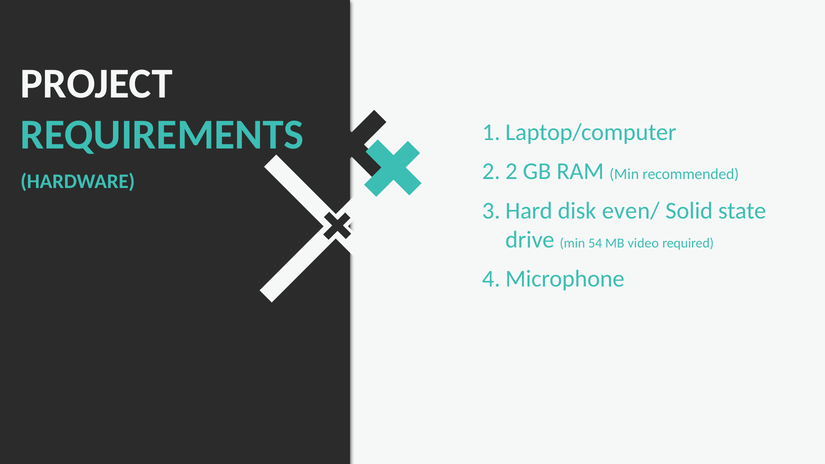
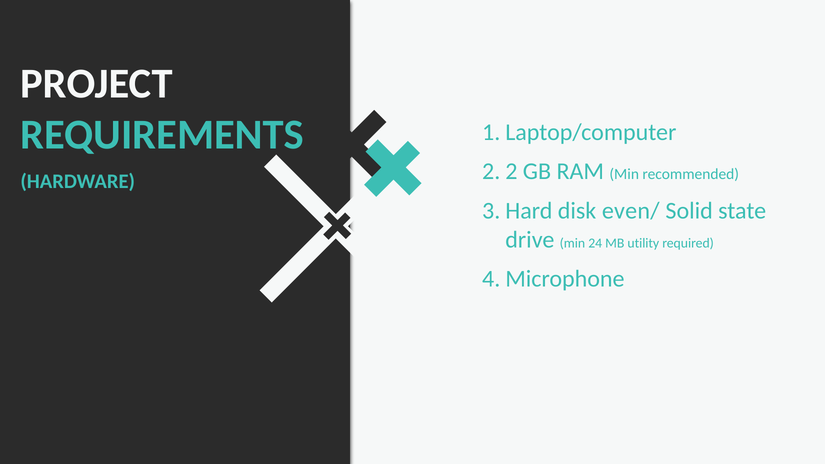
54: 54 -> 24 (595, 243)
video: video -> utility (643, 243)
